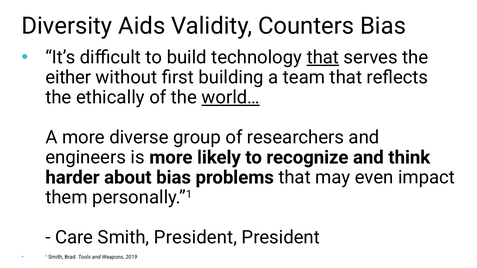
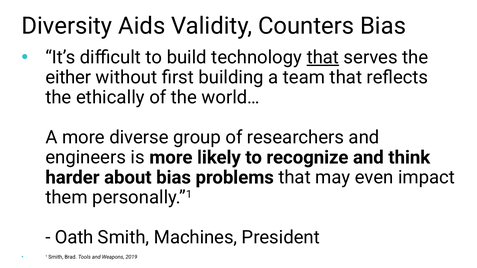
world… underline: present -> none (231, 97)
Care: Care -> Oath (74, 238)
Smith President: President -> Machines (196, 238)
